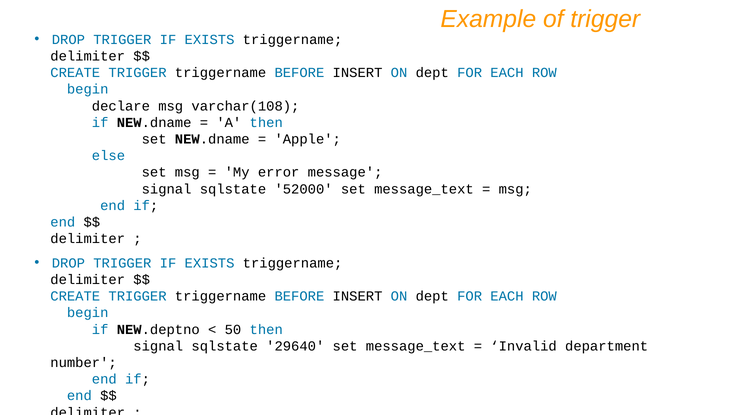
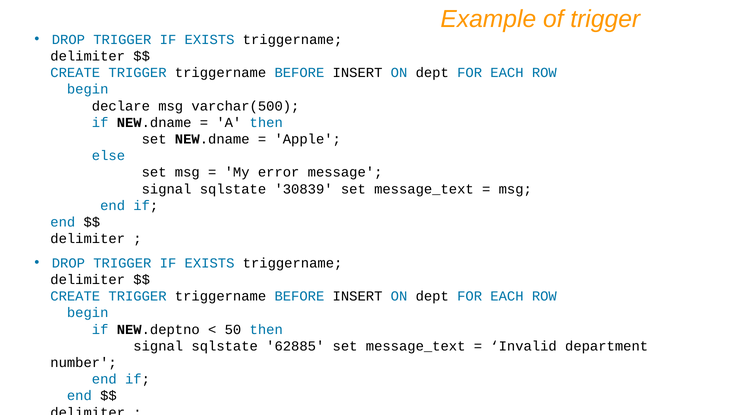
varchar(108: varchar(108 -> varchar(500 (245, 106)
52000: 52000 -> 30839 (304, 189)
29640: 29640 -> 62885 (295, 346)
